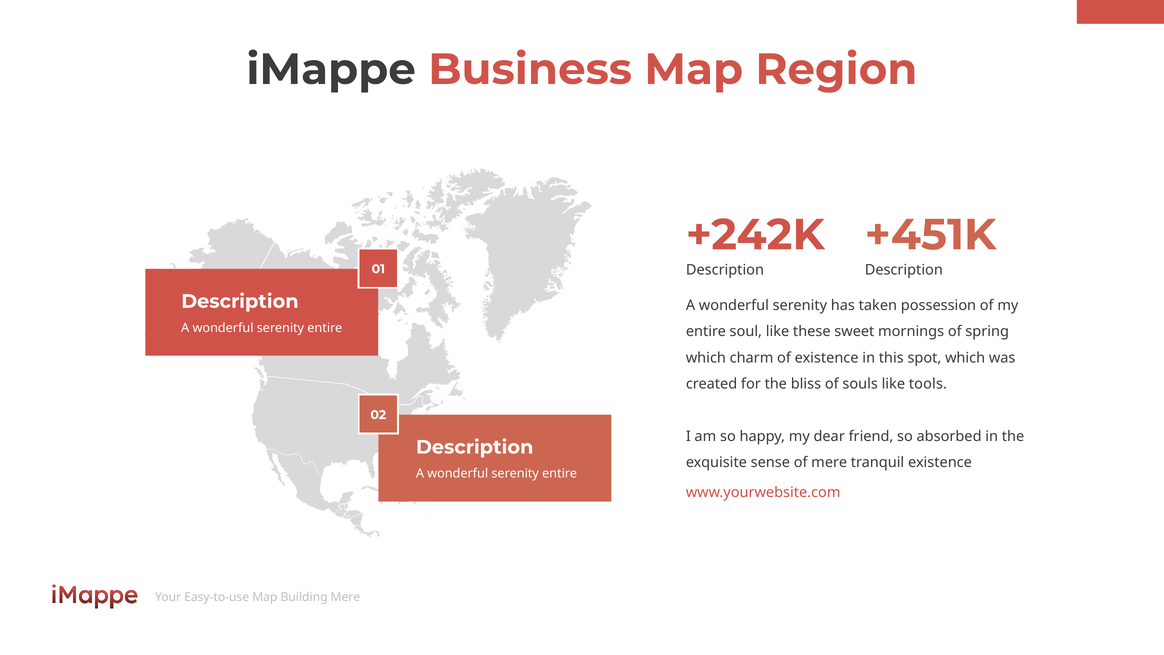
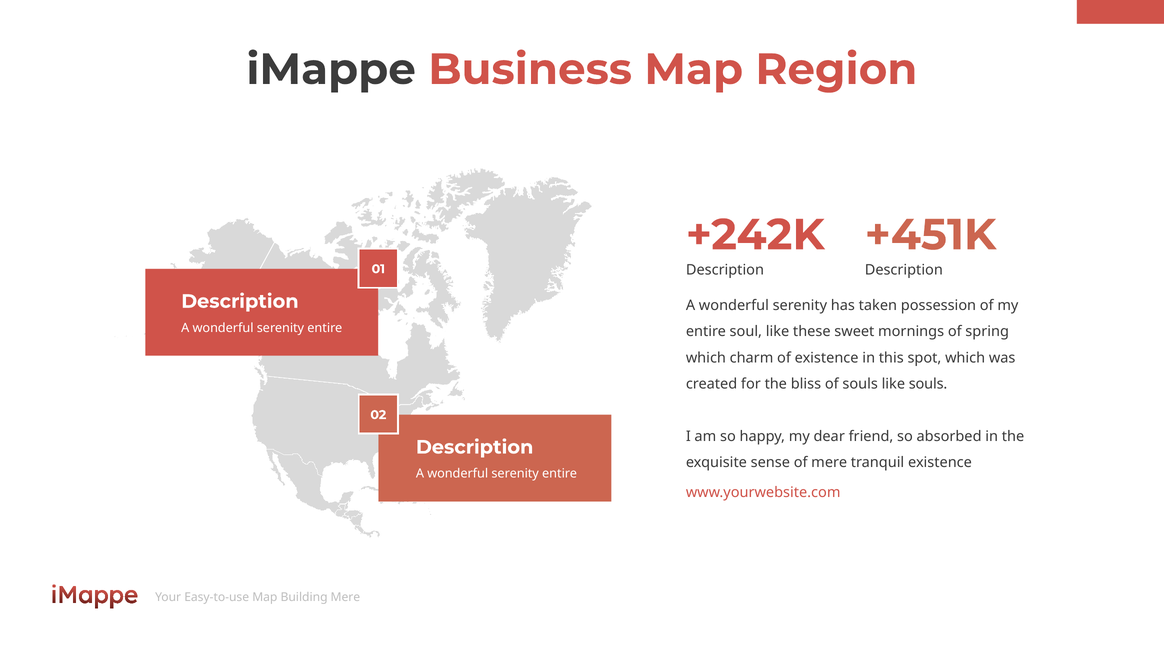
like tools: tools -> souls (928, 384)
